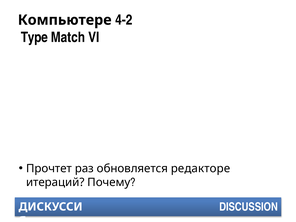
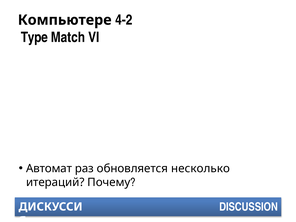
Прочтет: Прочтет -> Автомат (49, 169)
редакторе: редакторе -> несколько (201, 169)
